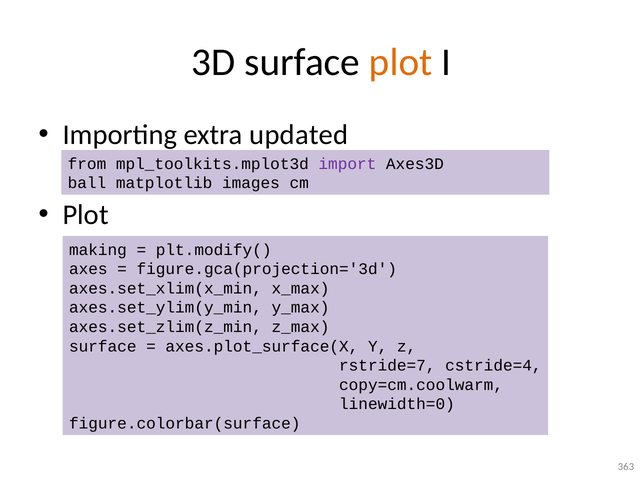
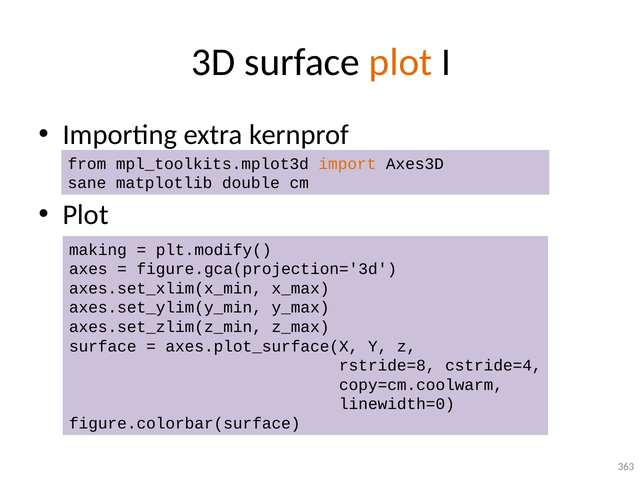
updated: updated -> kernprof (299, 135)
import colour: purple -> orange (347, 164)
ball: ball -> sane (87, 183)
images: images -> double (251, 183)
rstride=7: rstride=7 -> rstride=8 (387, 366)
